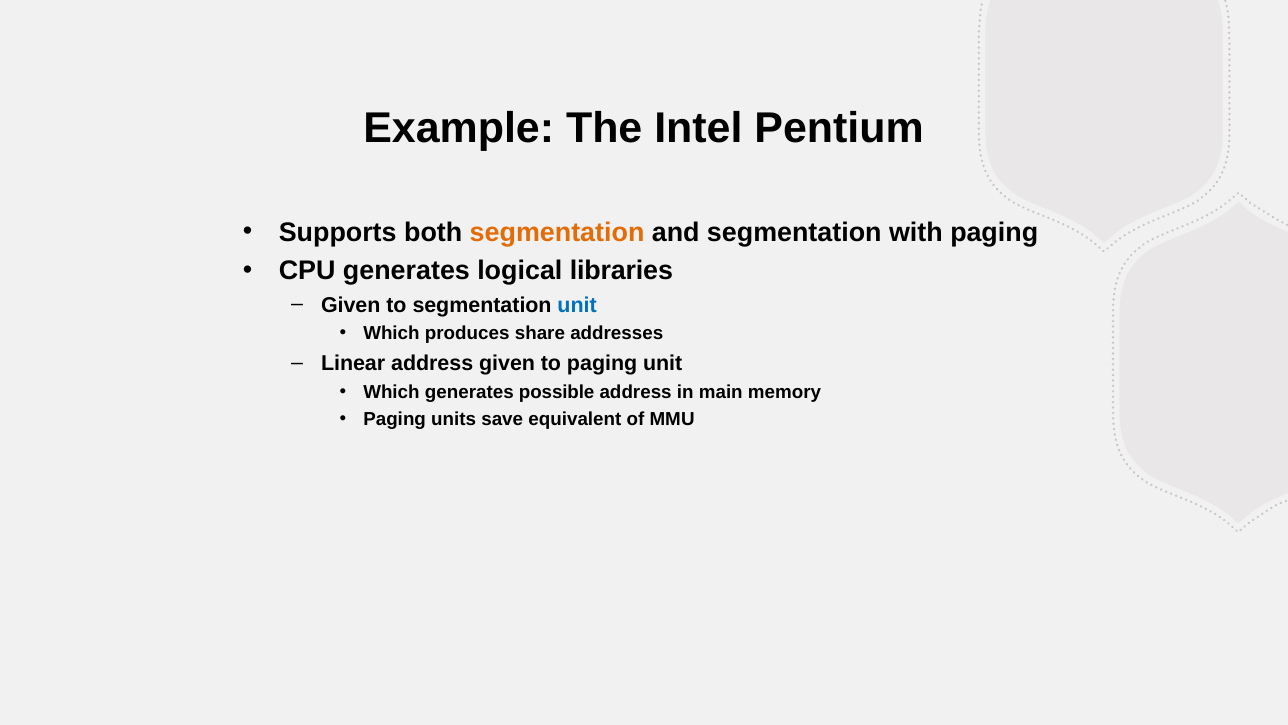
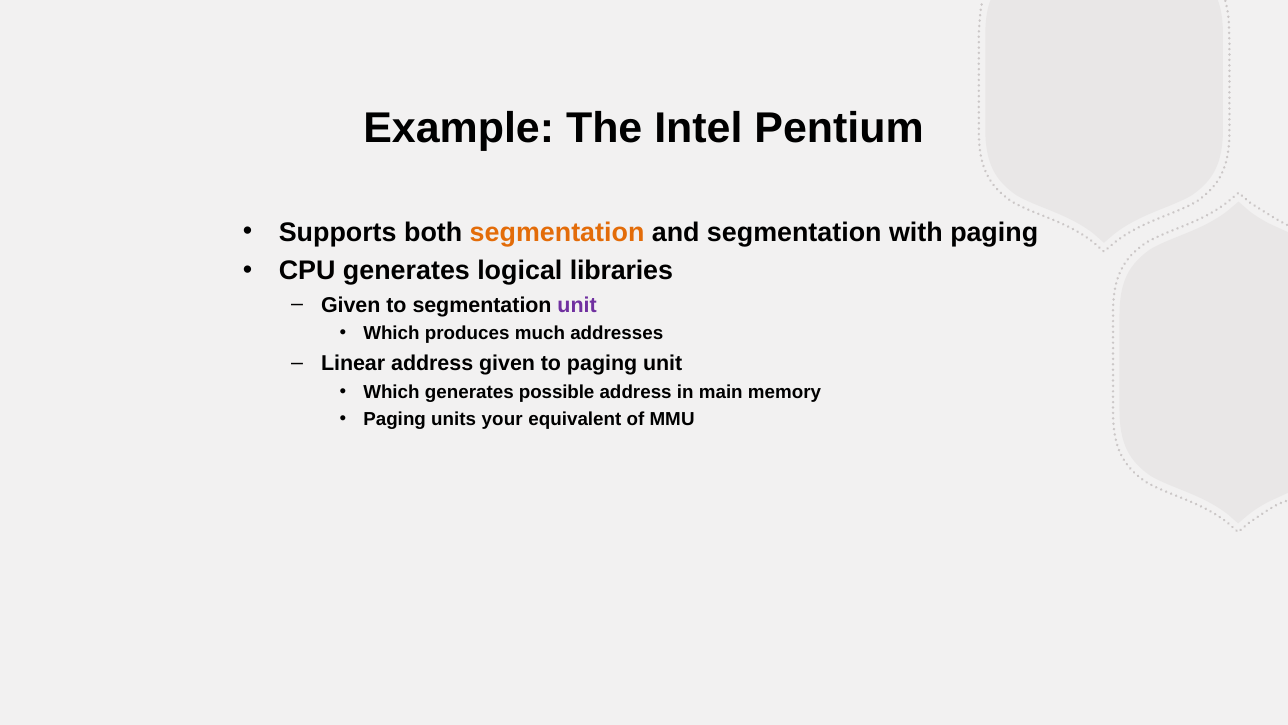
unit colour: blue -> purple (577, 305)
share: share -> much (540, 333)
save: save -> your (502, 419)
